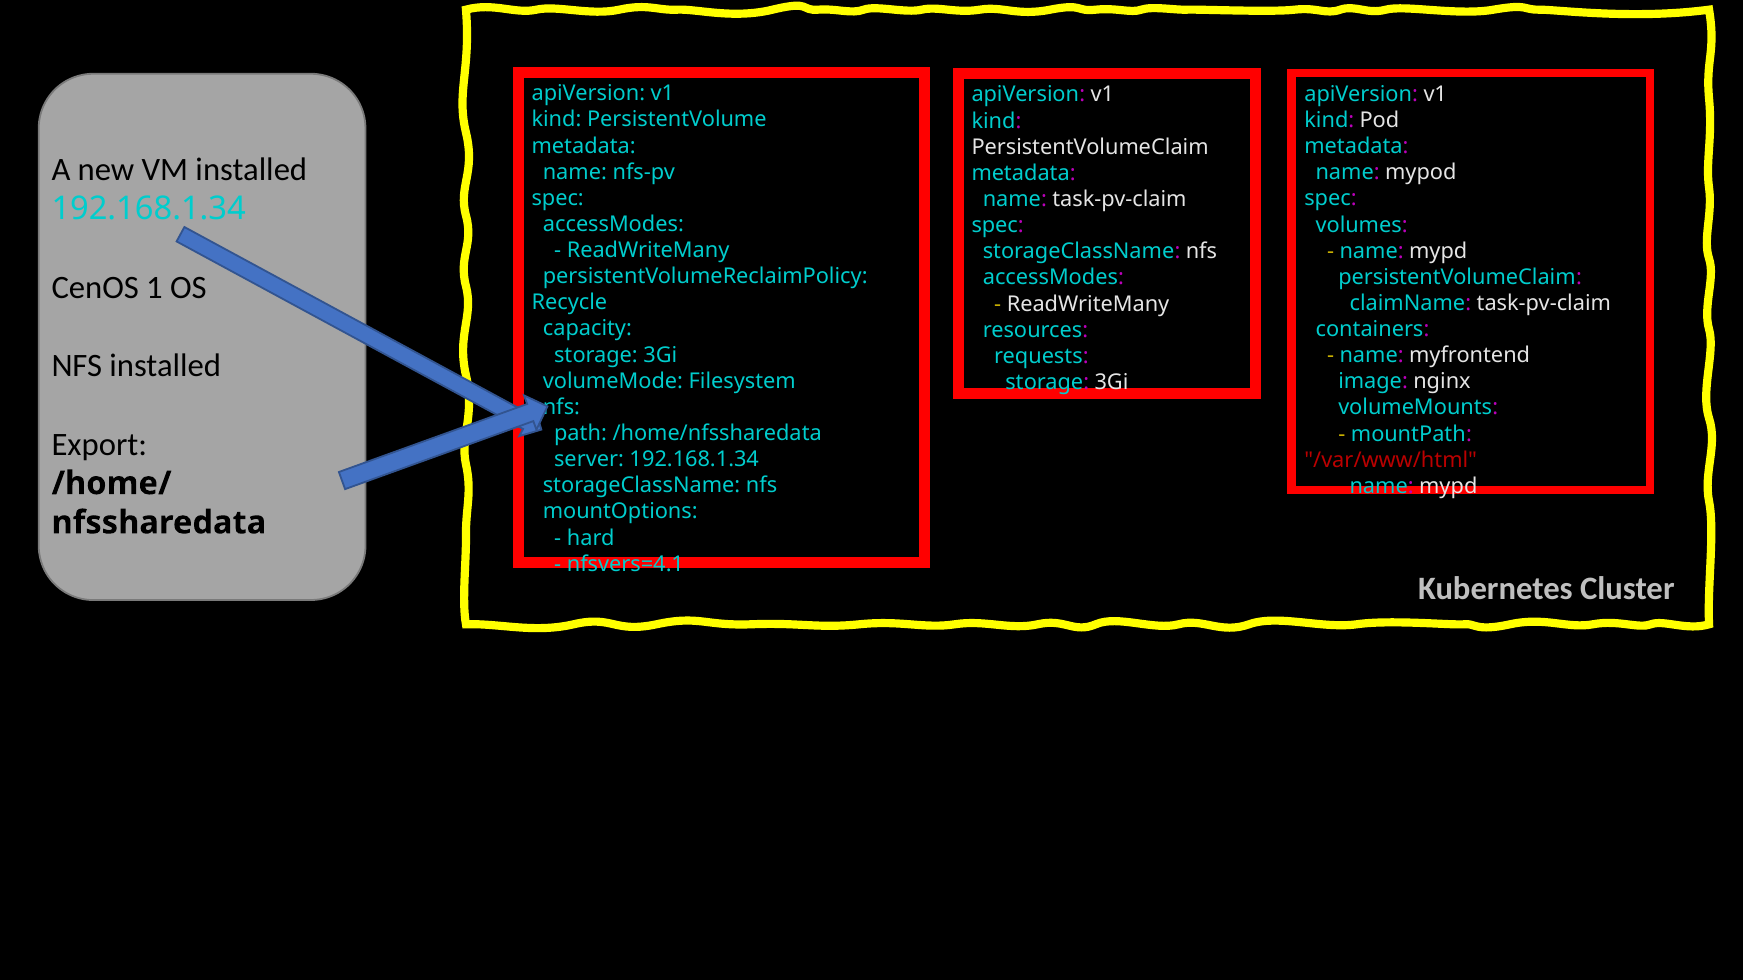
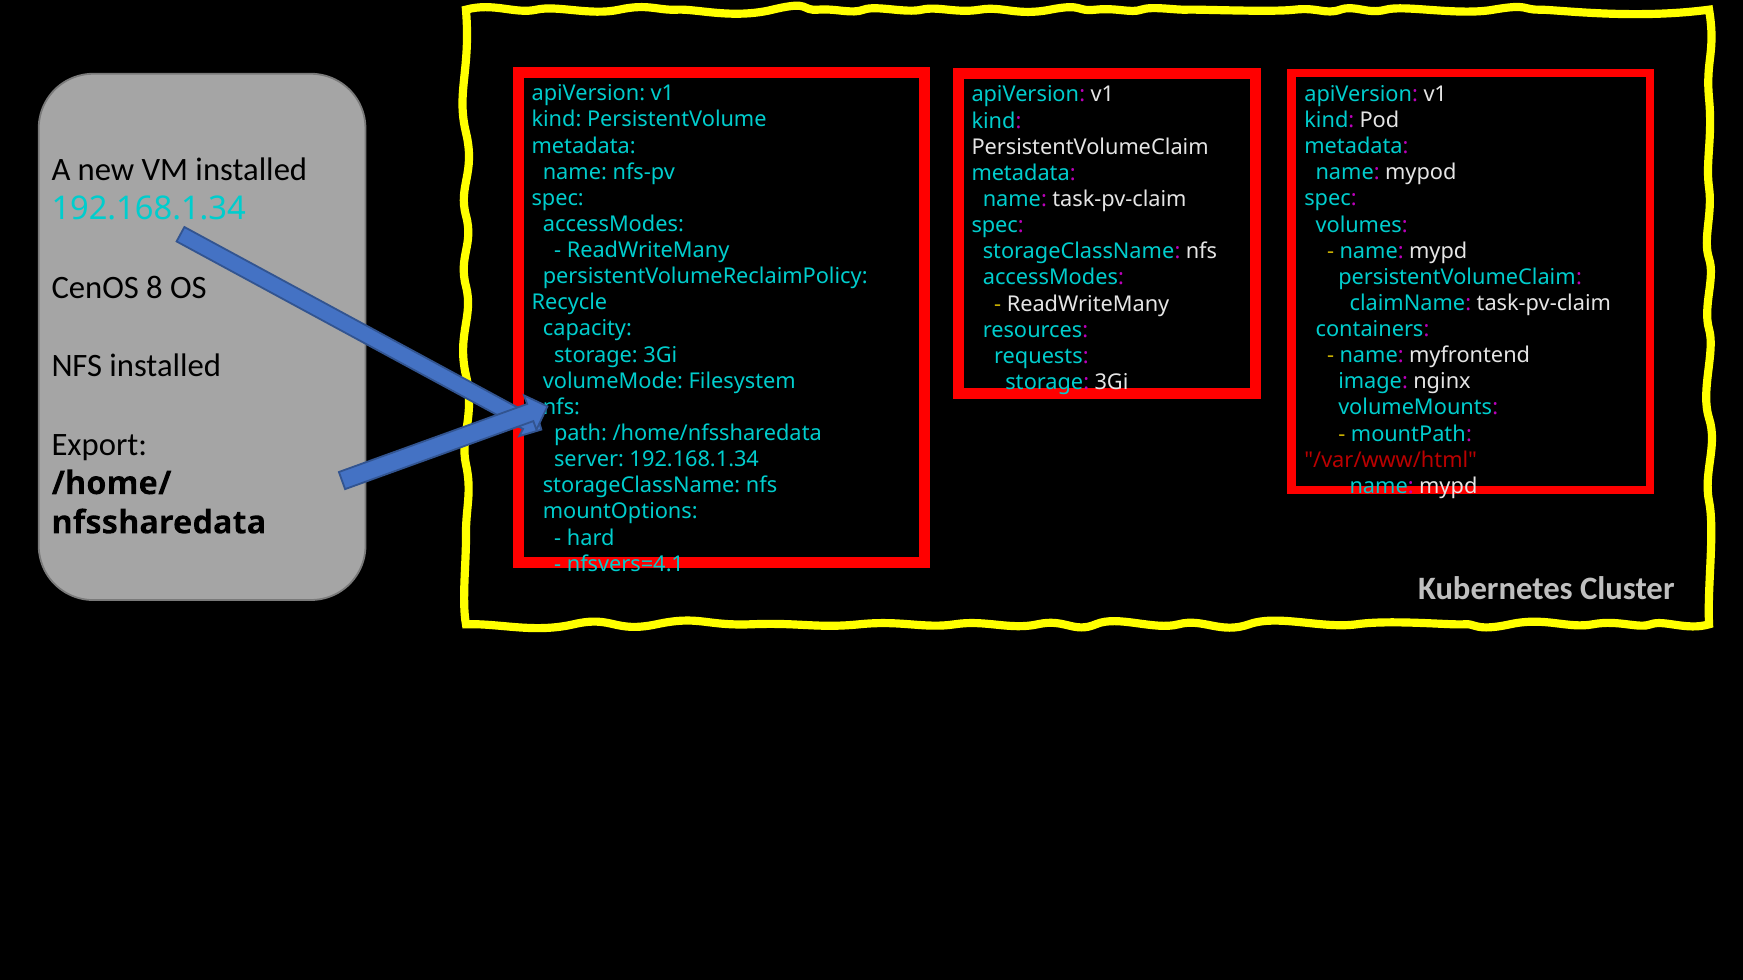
1: 1 -> 8 (155, 288)
